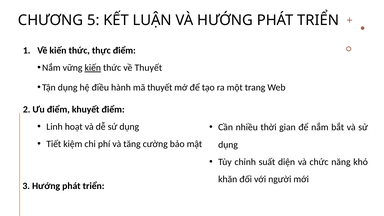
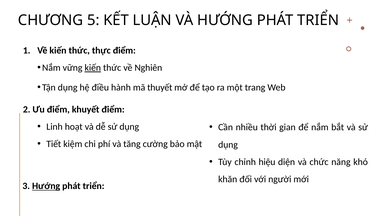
về Thuyết: Thuyết -> Nghiên (148, 68)
suất: suất -> hiệu (267, 162)
Hướng underline: none -> present (46, 186)
